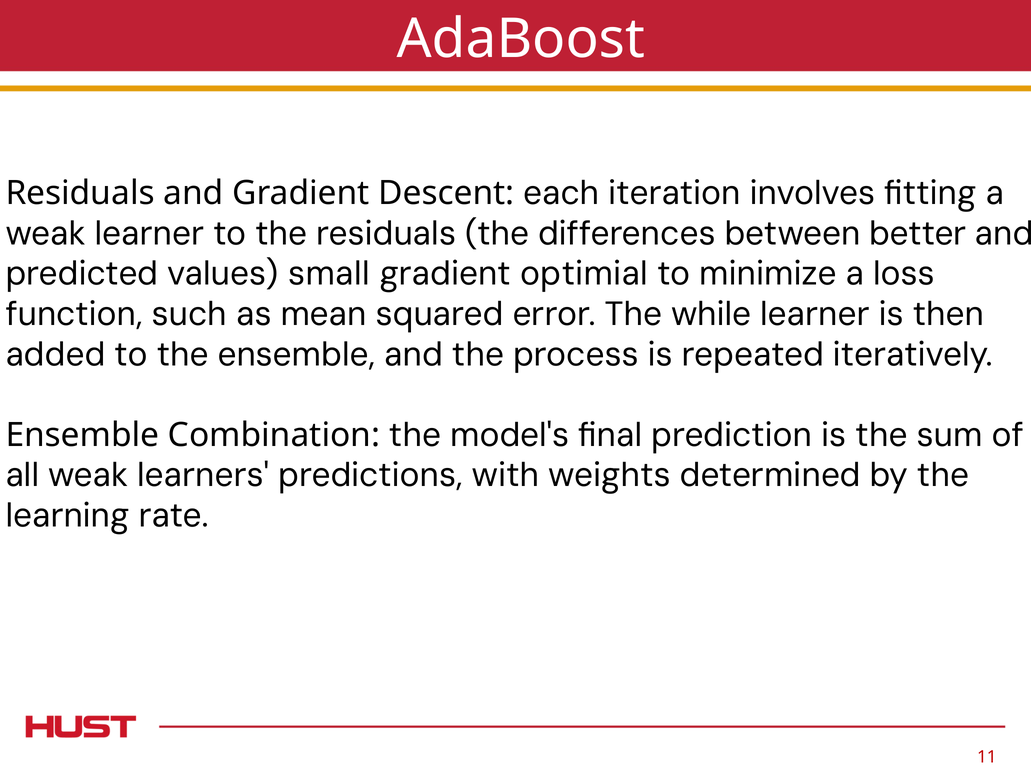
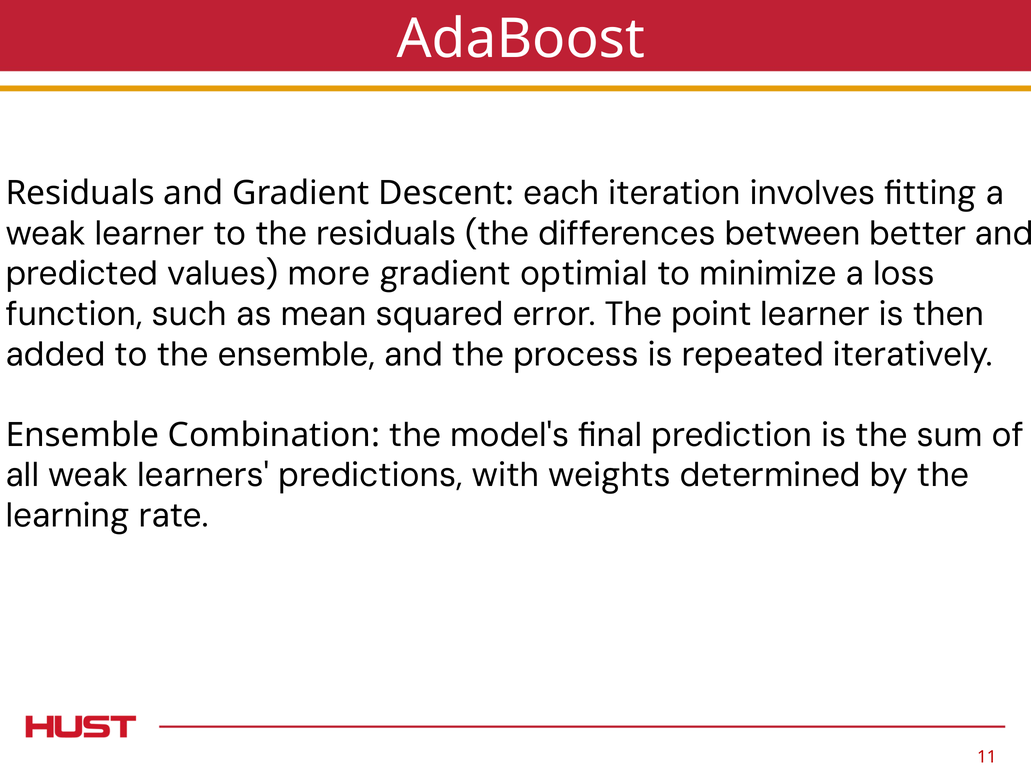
small: small -> more (329, 274)
while: while -> point (711, 314)
